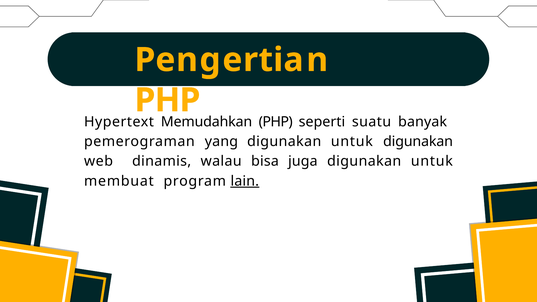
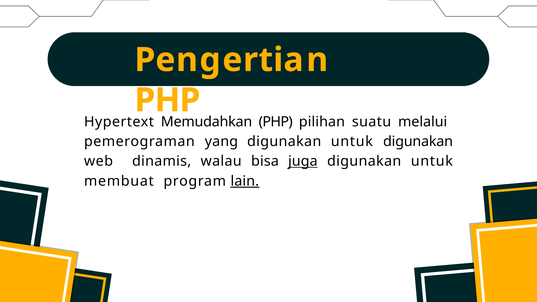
seperti: seperti -> pilihan (322, 122)
banyak: banyak -> melalui (423, 122)
juga underline: none -> present (303, 161)
